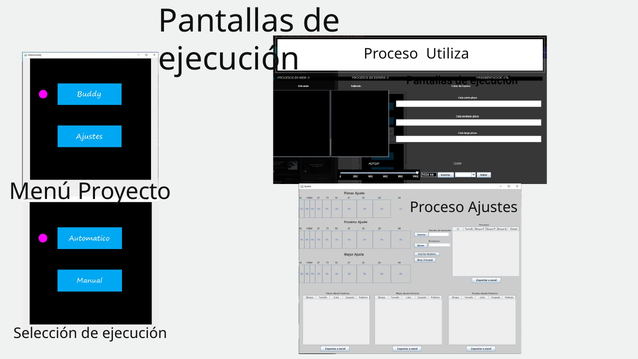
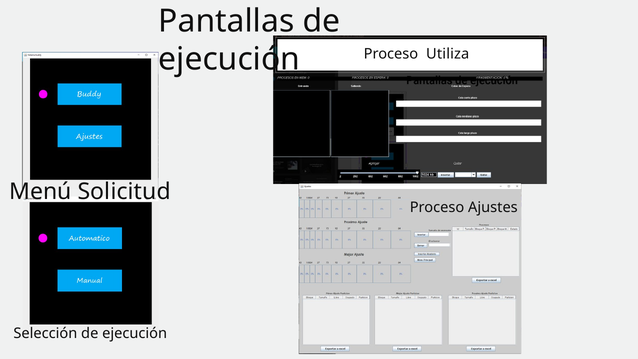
Proyecto: Proyecto -> Solicitud (124, 192)
